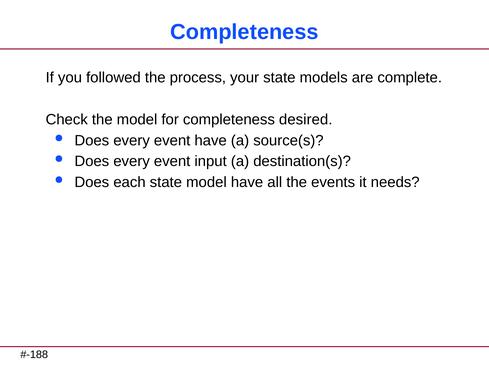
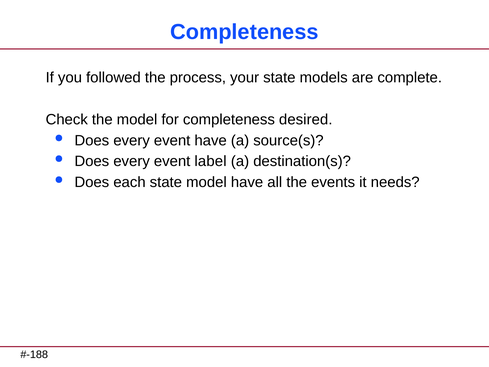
input: input -> label (211, 161)
